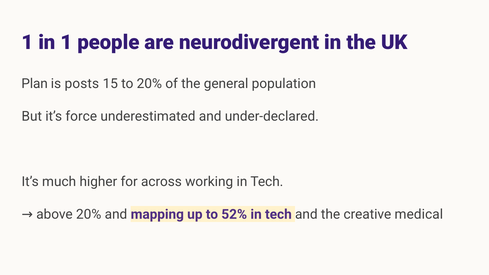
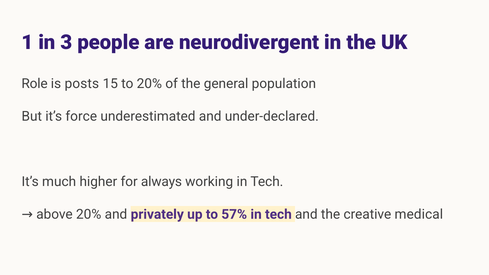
in 1: 1 -> 3 (66, 42)
Plan: Plan -> Role (35, 84)
across: across -> always (161, 182)
mapping: mapping -> privately (157, 214)
52%: 52% -> 57% (234, 214)
